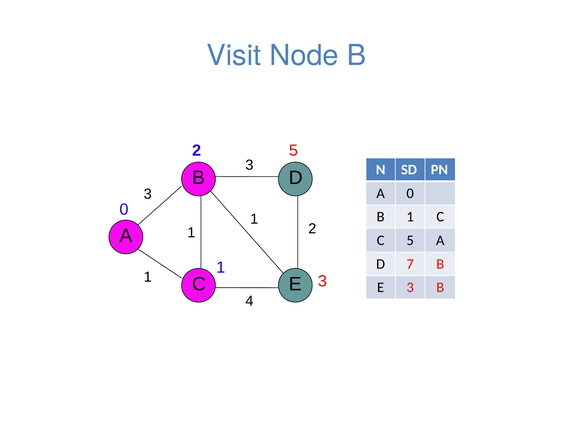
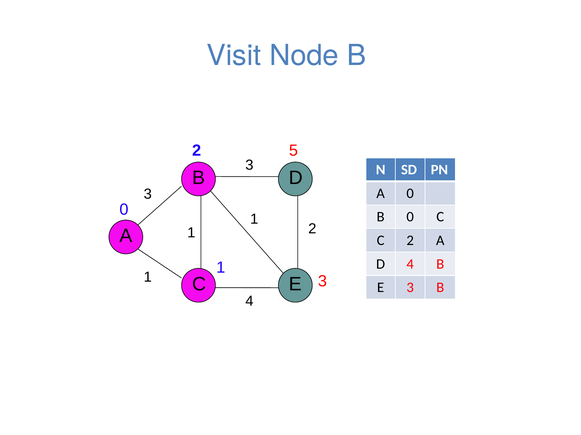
B 1: 1 -> 0 (410, 217)
C 5: 5 -> 2 (410, 241)
D 7: 7 -> 4 (410, 264)
